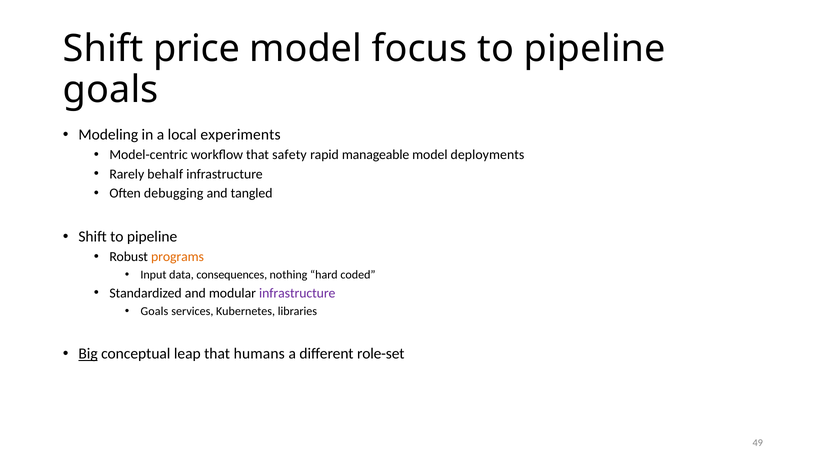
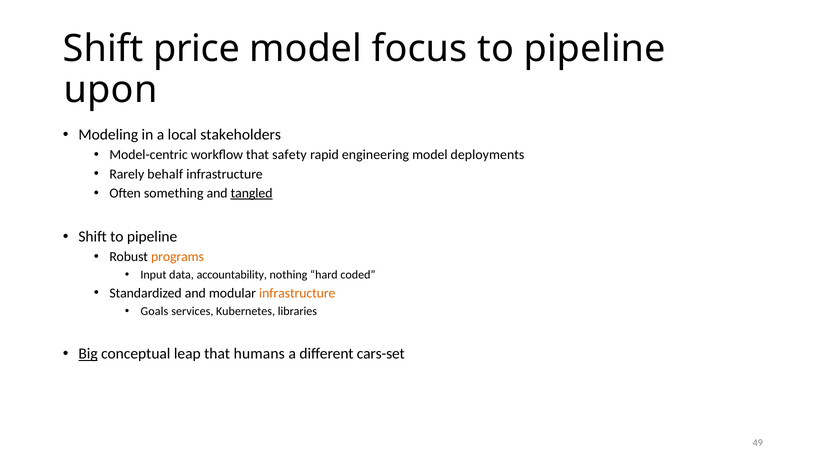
goals: goals -> upon (111, 90)
experiments: experiments -> stakeholders (241, 135)
manageable: manageable -> engineering (375, 155)
debugging: debugging -> something (174, 193)
tangled underline: none -> present (252, 193)
consequences: consequences -> accountability (232, 275)
infrastructure colour: purple -> orange (297, 293)
role-set: role-set -> cars-set (381, 354)
